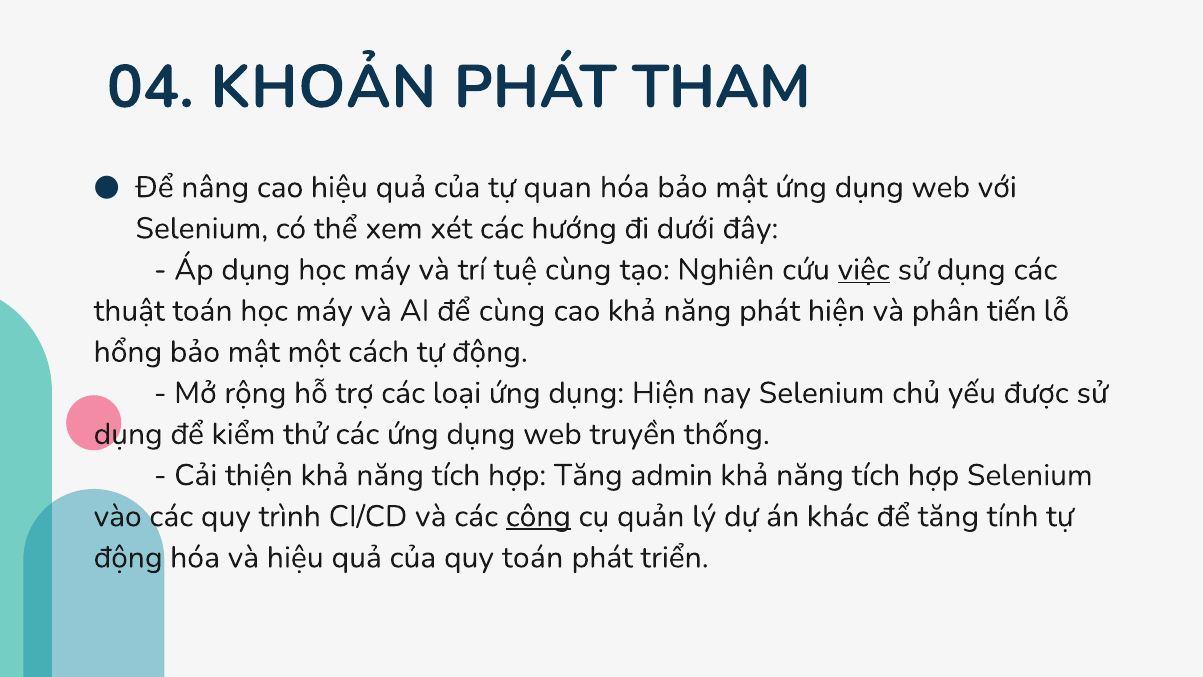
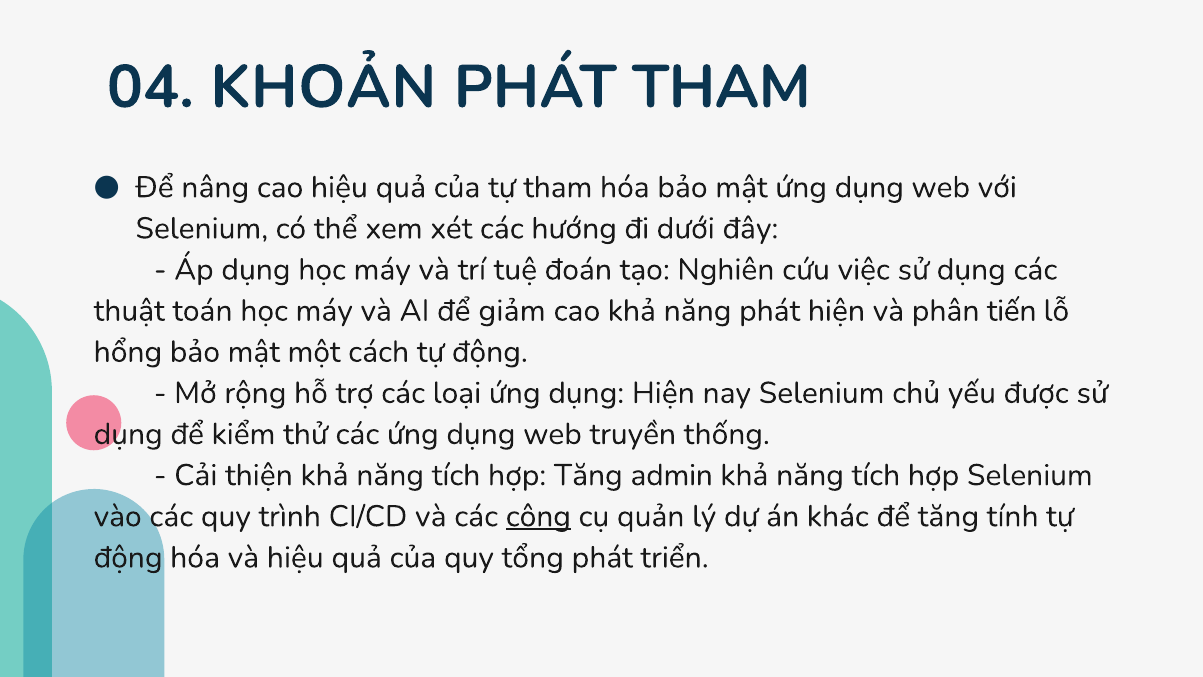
tự quan: quan -> tham (558, 187)
tuệ cùng: cùng -> đoán (578, 269)
việc underline: present -> none (864, 269)
để cùng: cùng -> giảm (512, 311)
quy toán: toán -> tổng (533, 557)
